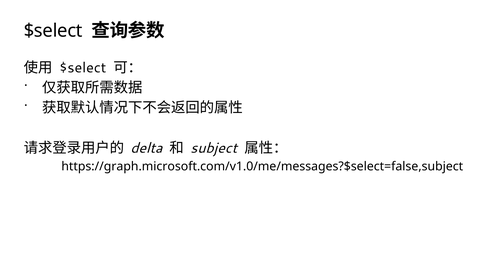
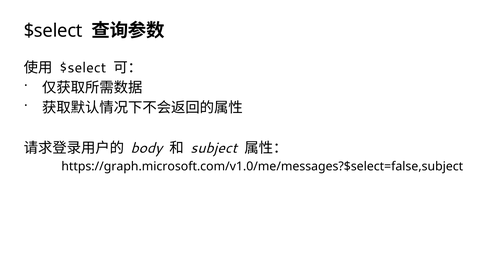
delta: delta -> body (146, 148)
